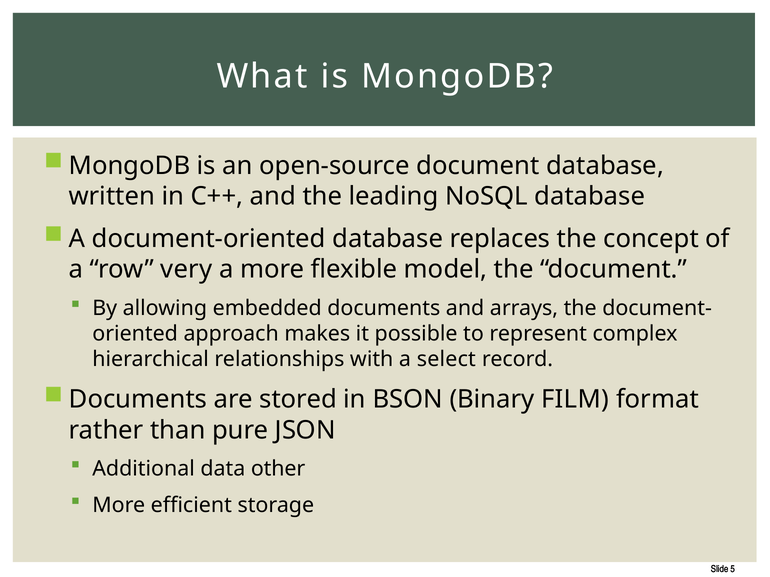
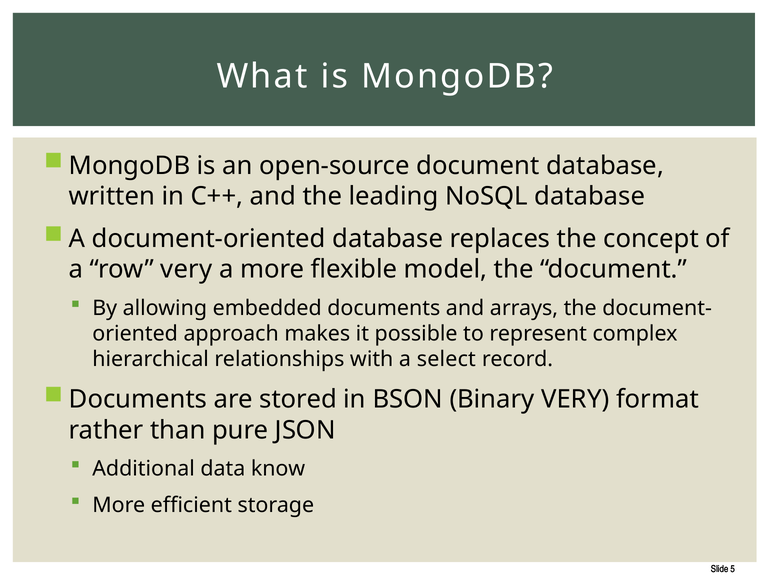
Binary FILM: FILM -> VERY (575, 400)
other: other -> know (278, 469)
